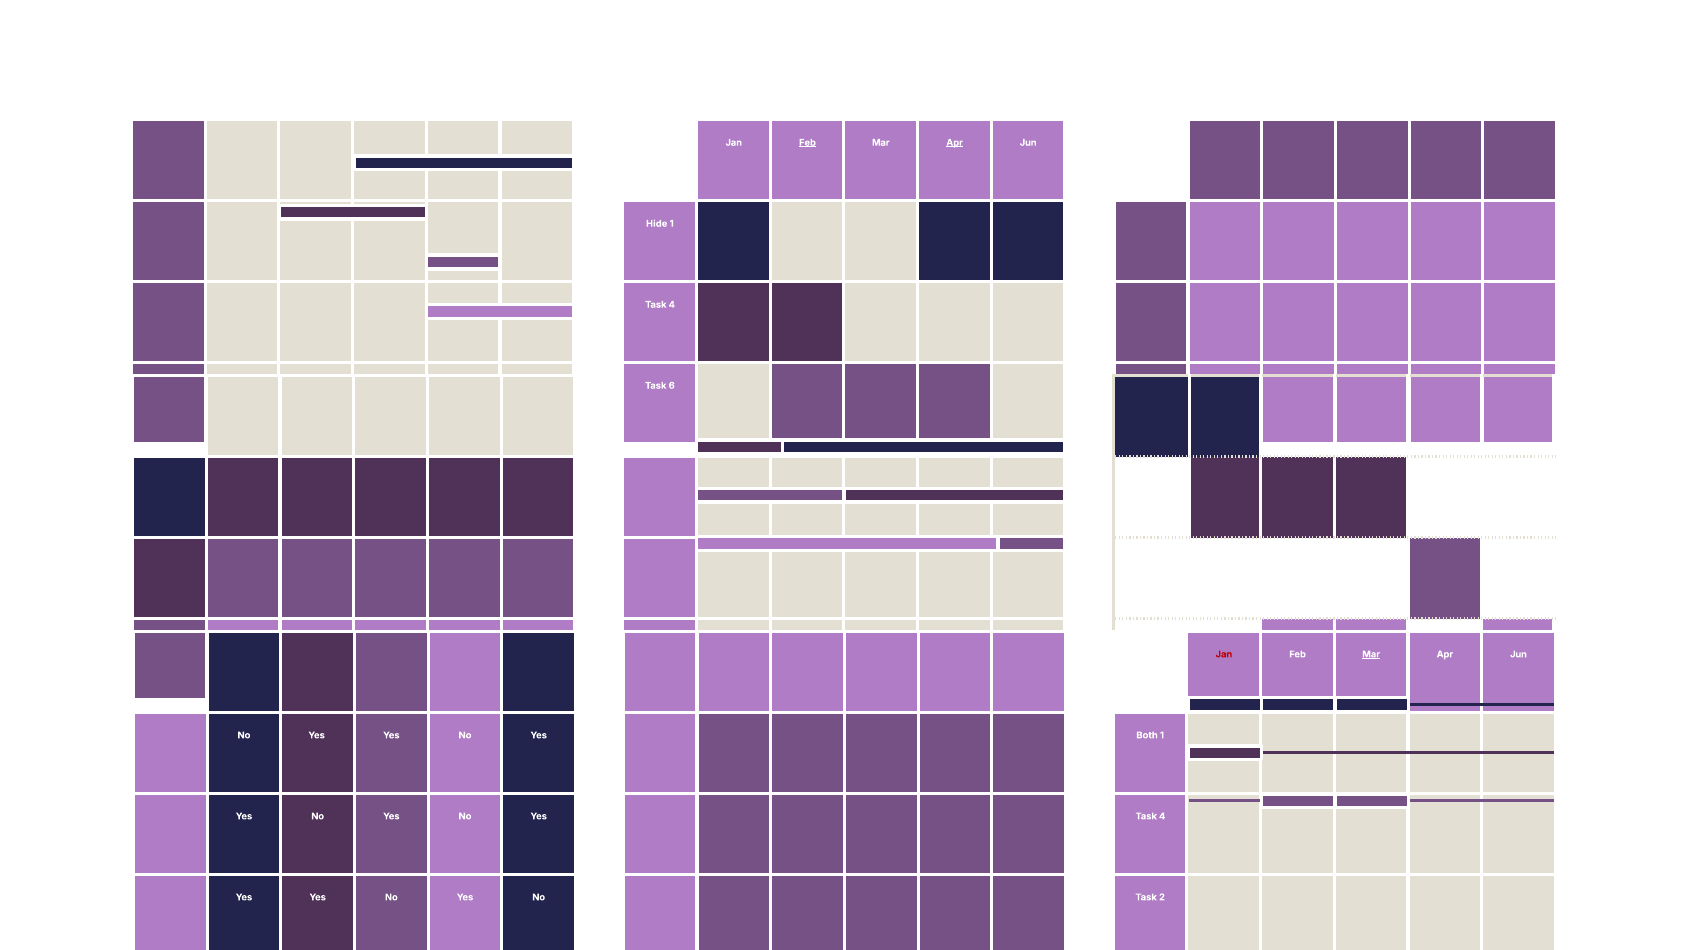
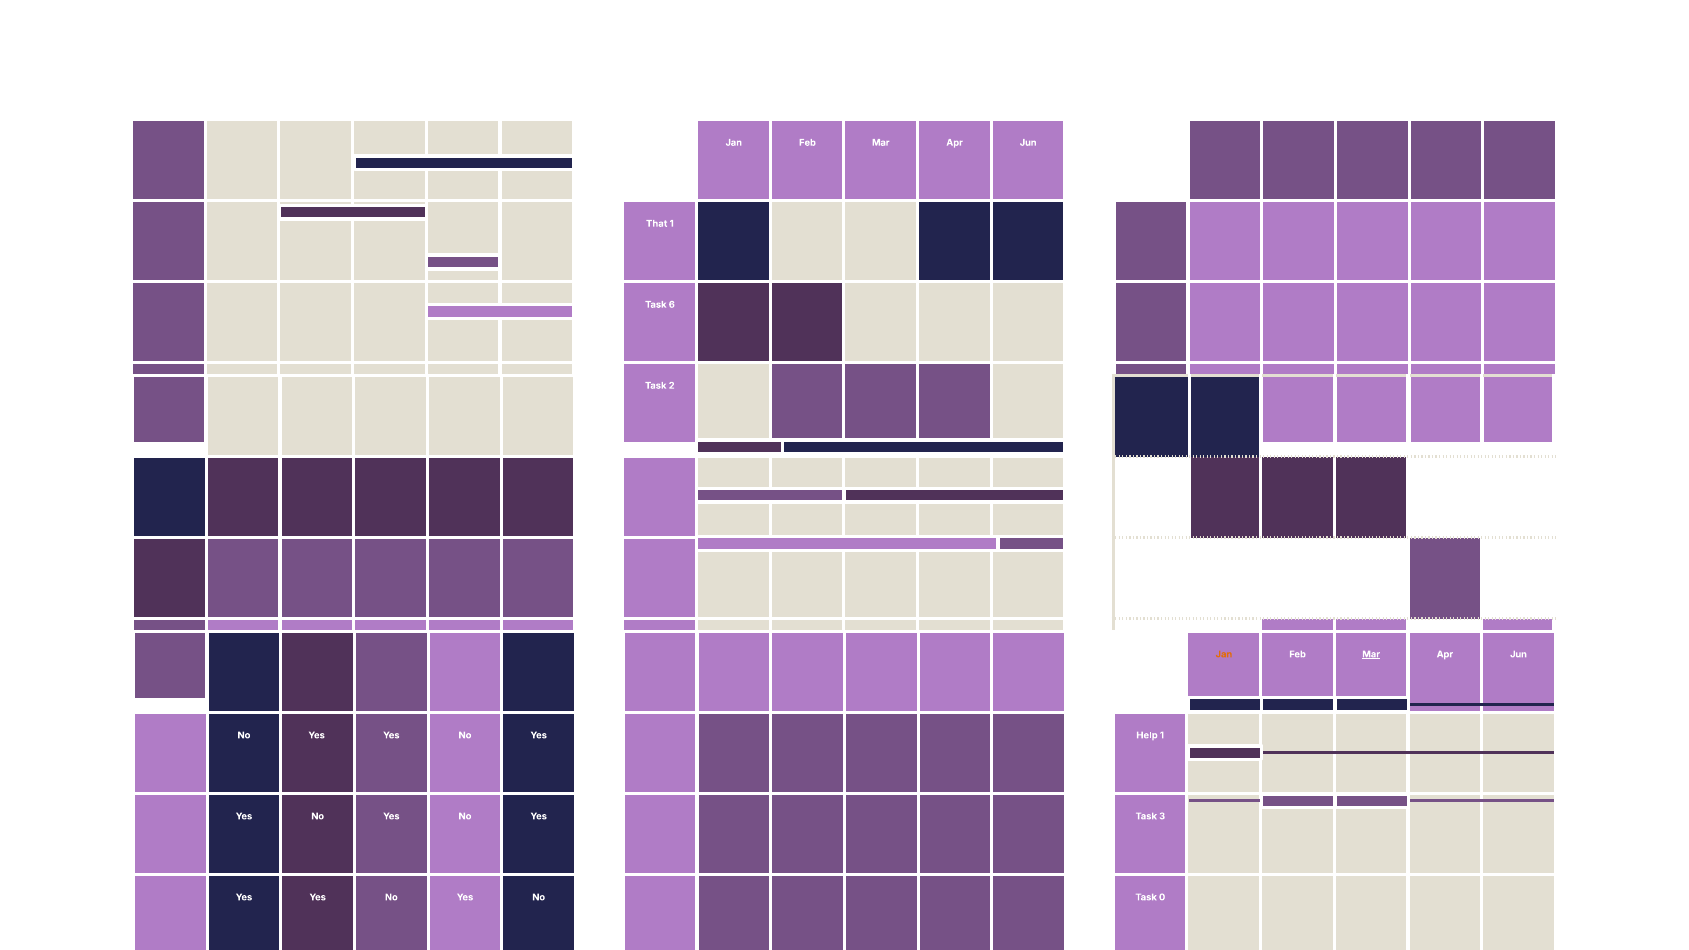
Feb underline: present -> none (808, 143)
Apr underline: present -> none (955, 143)
Hide: Hide -> That (657, 224)
4: 4 -> 6 (672, 305)
6: 6 -> 2 (672, 386)
Jan colour: red -> orange (1224, 654)
Both: Both -> Help (1147, 735)
4: 4 -> 3 (1162, 816)
2: 2 -> 0 (1162, 897)
